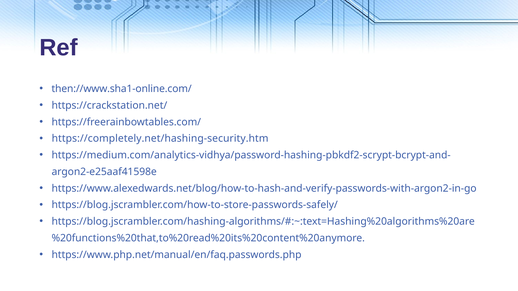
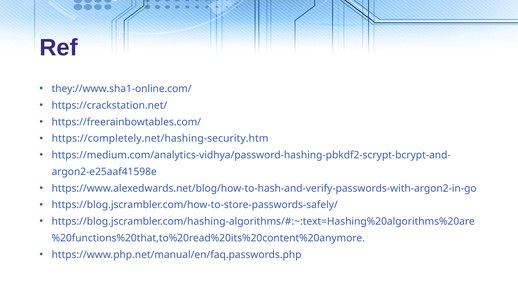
then://www.sha1-online.com/: then://www.sha1-online.com/ -> they://www.sha1-online.com/ (122, 89)
